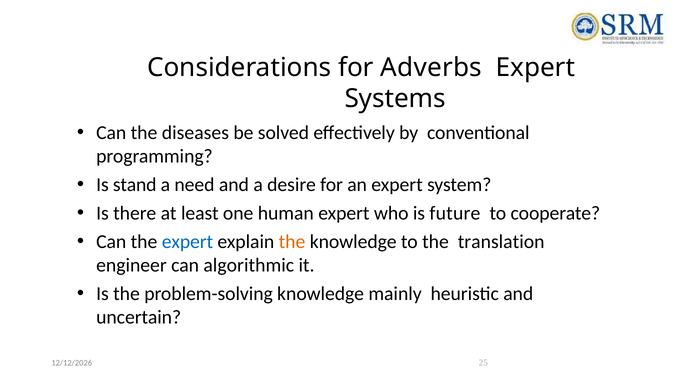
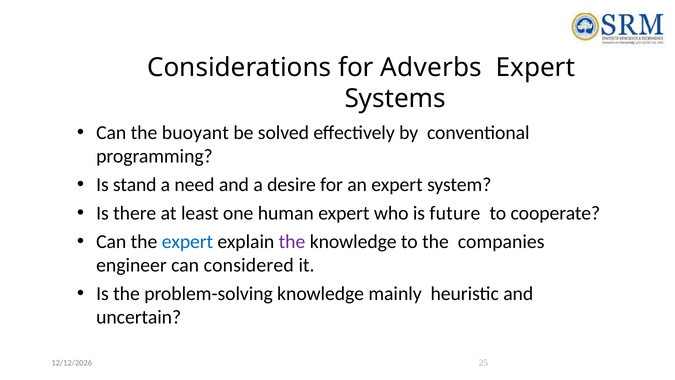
diseases: diseases -> buoyant (195, 133)
the colour: orange -> purple (292, 241)
translation: translation -> companies (501, 241)
algorithmic: algorithmic -> considered (249, 265)
